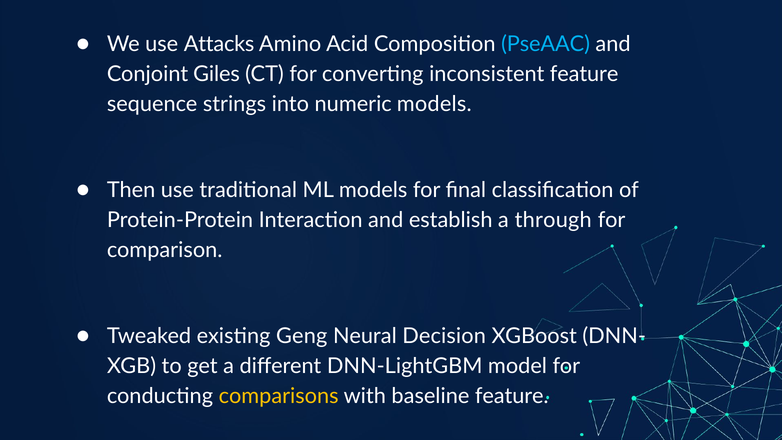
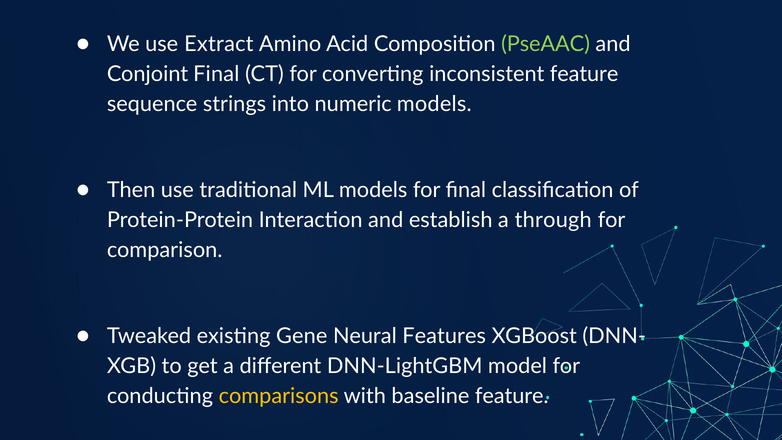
Attacks: Attacks -> Extract (219, 44)
PseAAC colour: light blue -> light green (546, 44)
Conjoint Giles: Giles -> Final (216, 74)
Geng: Geng -> Gene (302, 336)
Decision: Decision -> Features (444, 336)
